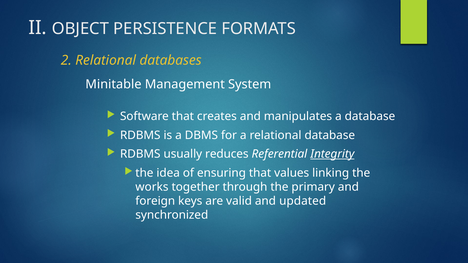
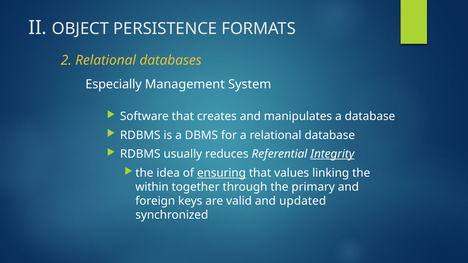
Minitable: Minitable -> Especially (114, 84)
ensuring underline: none -> present (221, 173)
works: works -> within (152, 187)
